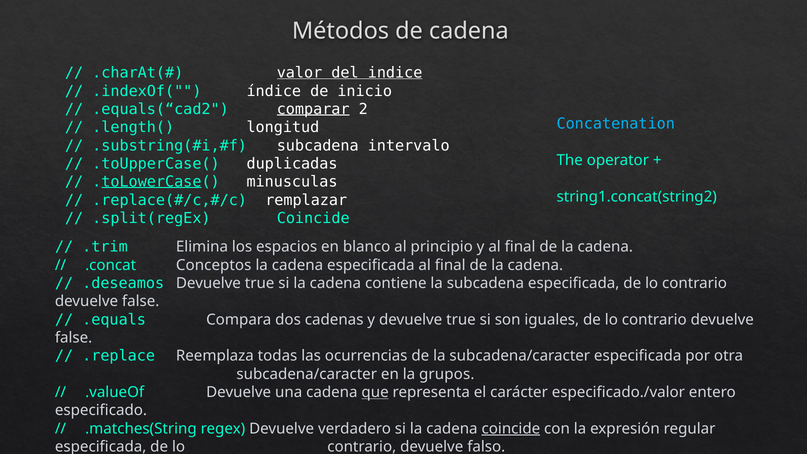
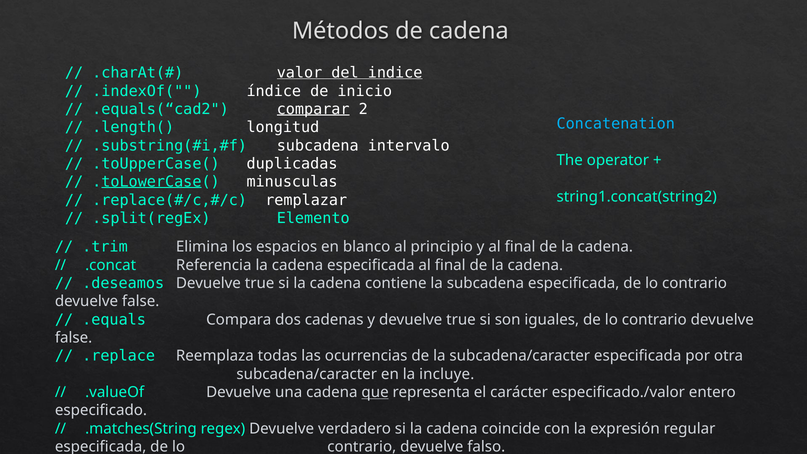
.split(regEx Coincide: Coincide -> Elemento (313, 218)
Conceptos: Conceptos -> Referencia (214, 265)
grupos: grupos -> incluye (447, 374)
coincide underline: present -> none (511, 428)
